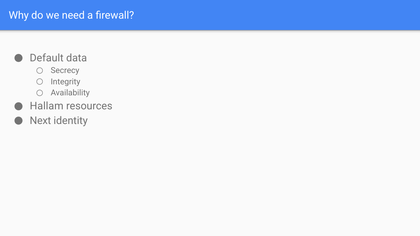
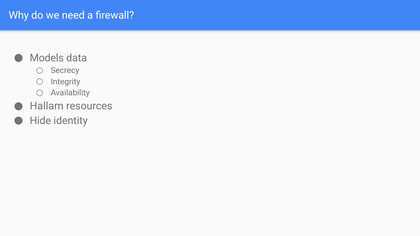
Default: Default -> Models (47, 58)
Next: Next -> Hide (40, 121)
